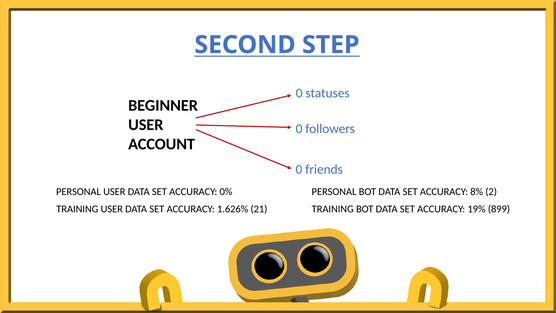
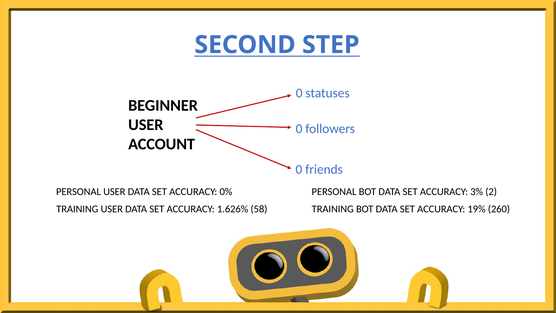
8%: 8% -> 3% (477, 191)
21: 21 -> 58 (259, 209)
899: 899 -> 260 (499, 209)
